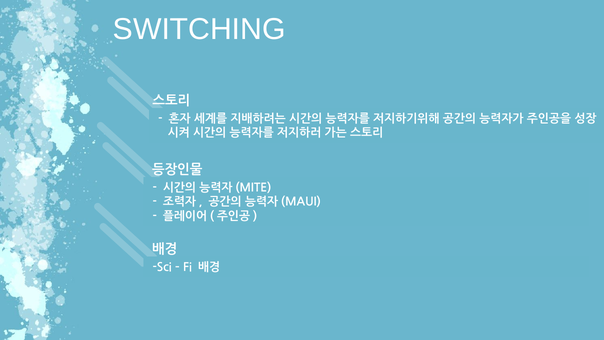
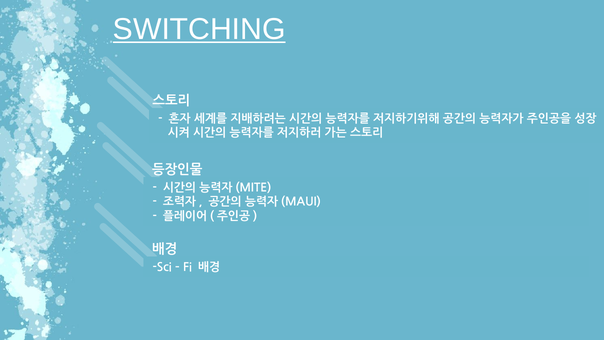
SWITCHING underline: none -> present (199, 29)
